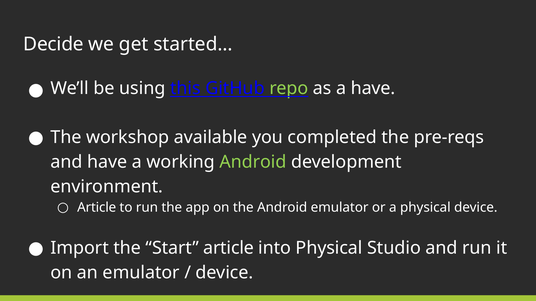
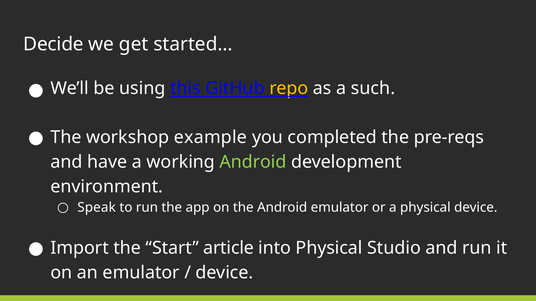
repo colour: light green -> yellow (289, 89)
a have: have -> such (373, 89)
available: available -> example (211, 138)
Article: Article -> Speak (97, 208)
